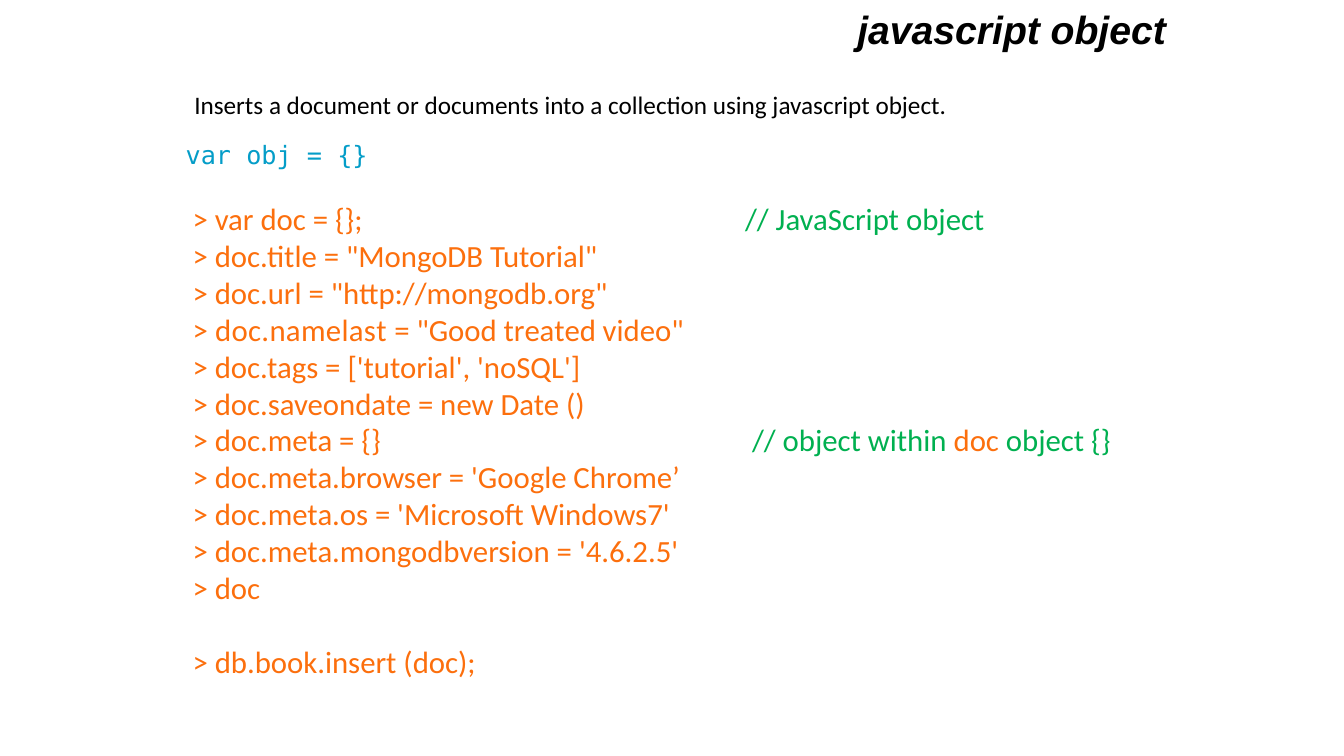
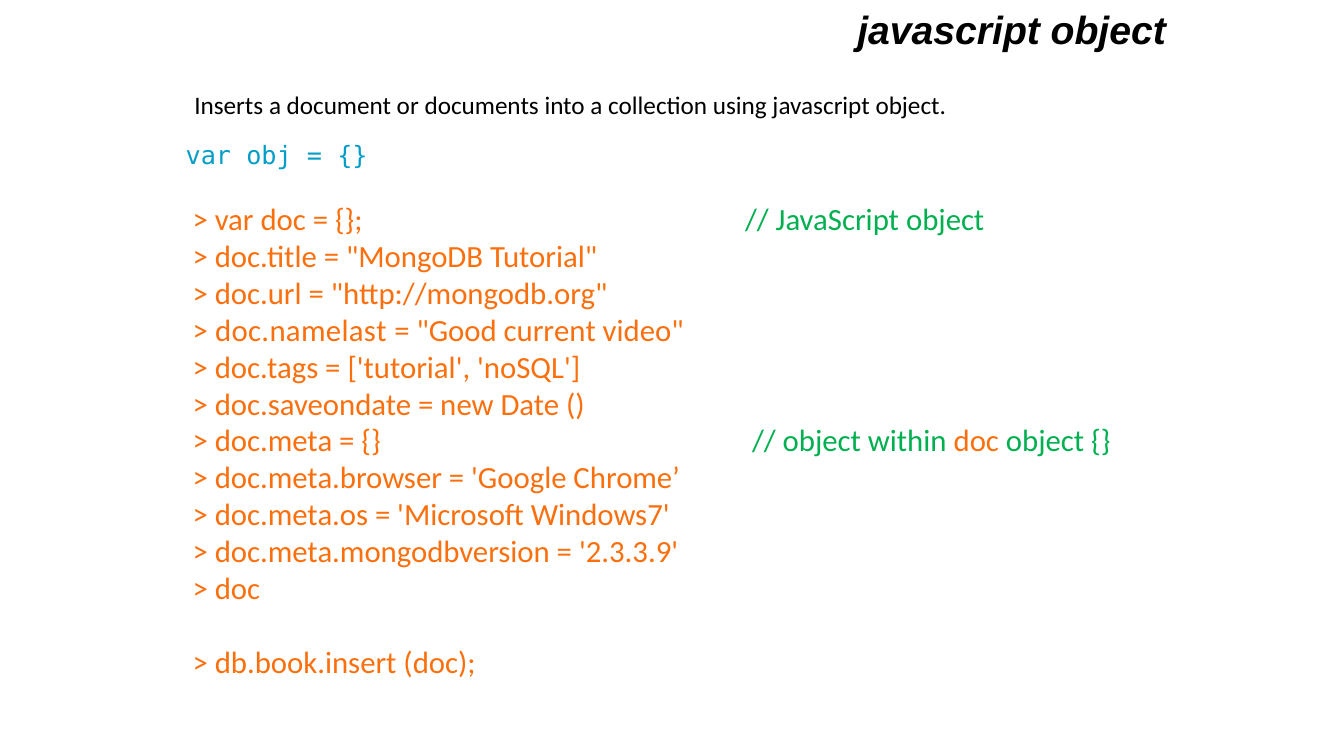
treated: treated -> current (550, 331)
4.6.2.5: 4.6.2.5 -> 2.3.3.9 (629, 553)
